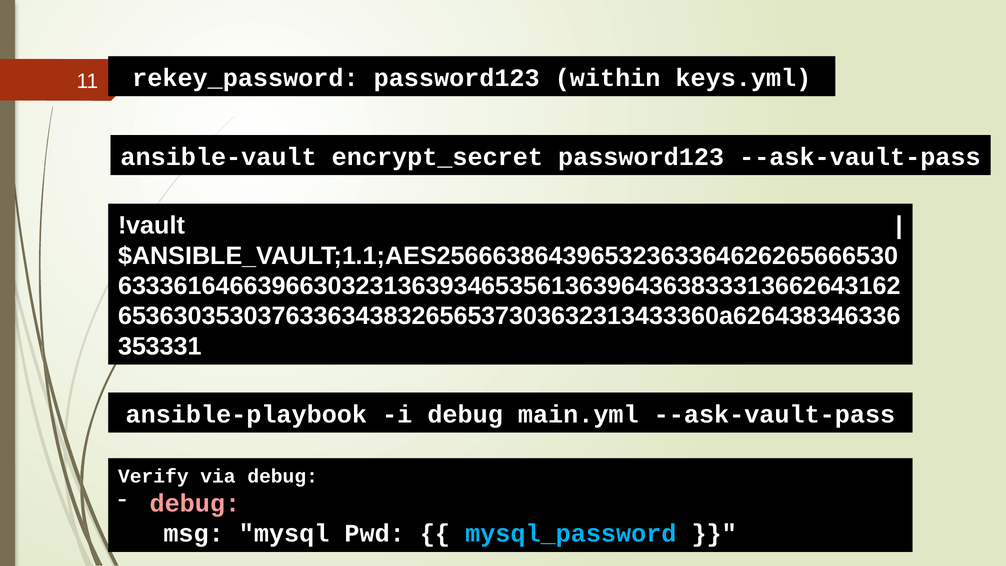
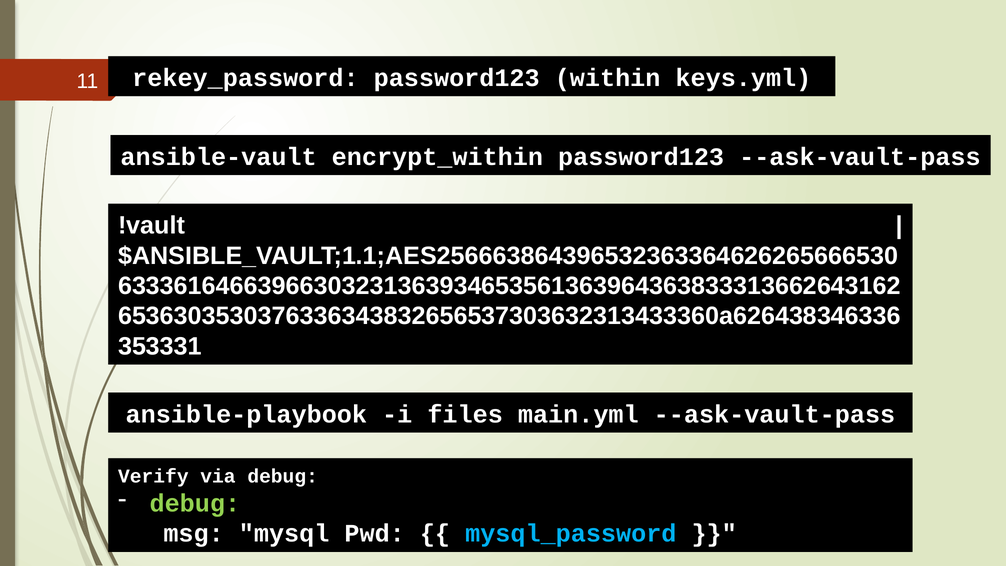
encrypt_secret: encrypt_secret -> encrypt_within (437, 157)
i debug: debug -> files (465, 414)
debug colour: pink -> light green (195, 503)
